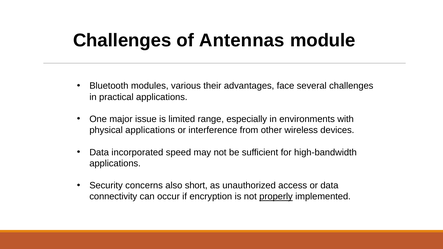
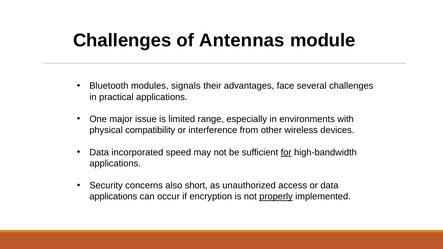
various: various -> signals (186, 86)
physical applications: applications -> compatibility (150, 130)
for underline: none -> present (286, 152)
connectivity: connectivity -> applications (113, 197)
